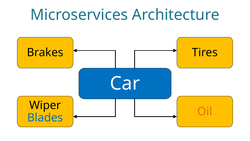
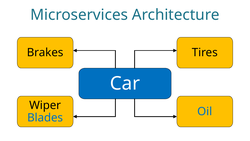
Oil colour: orange -> blue (205, 111)
